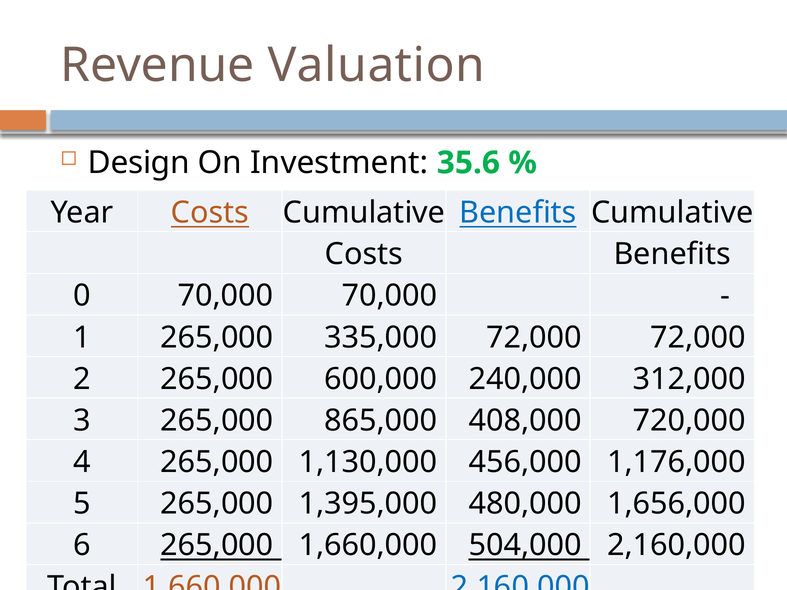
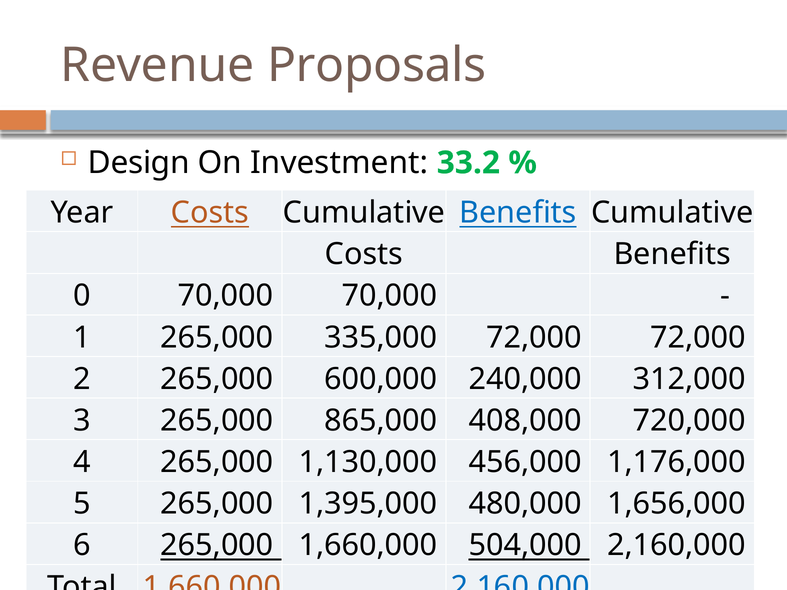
Valuation: Valuation -> Proposals (377, 66)
35.6: 35.6 -> 33.2 (468, 163)
